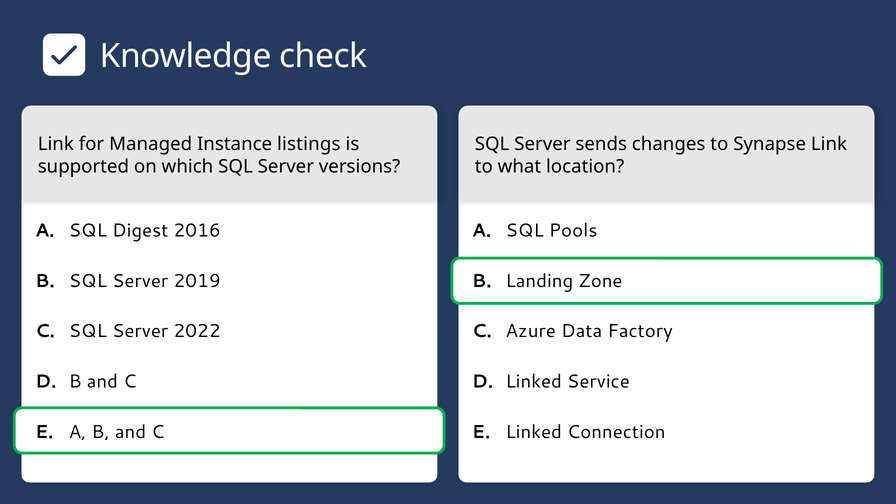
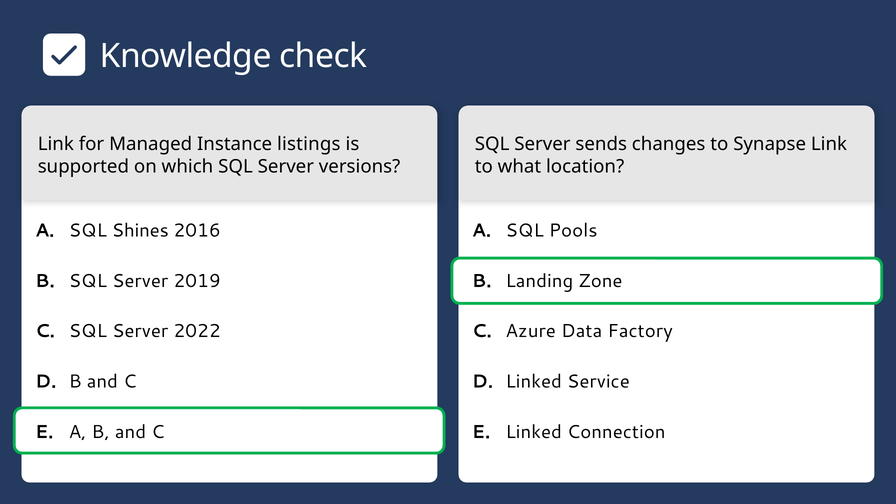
Digest: Digest -> Shines (140, 230)
